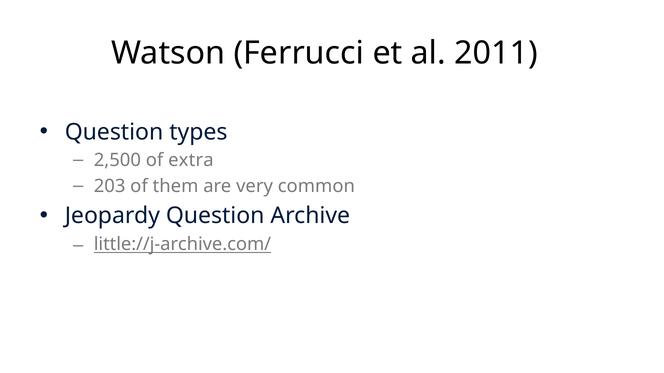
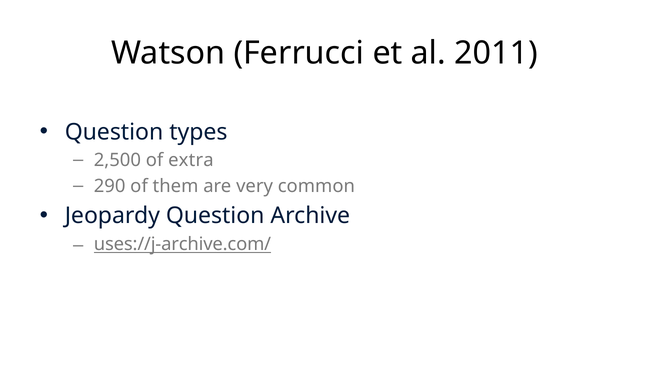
203: 203 -> 290 (110, 186)
little://j-archive.com/: little://j-archive.com/ -> uses://j-archive.com/ (182, 244)
